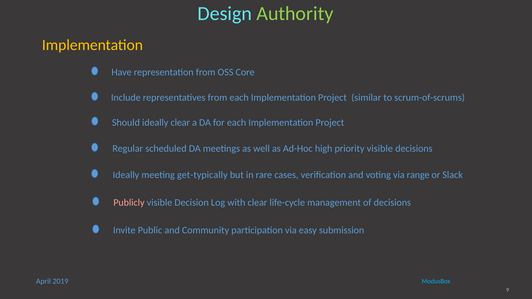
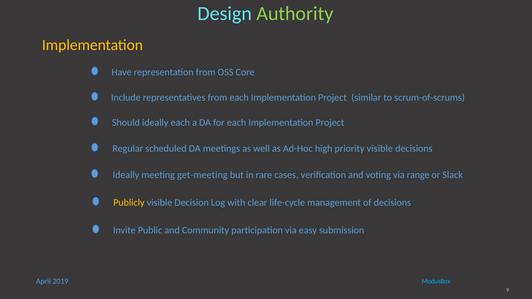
ideally clear: clear -> each (180, 123)
get-typically: get-typically -> get-meeting (202, 175)
Publicly colour: pink -> yellow (129, 203)
